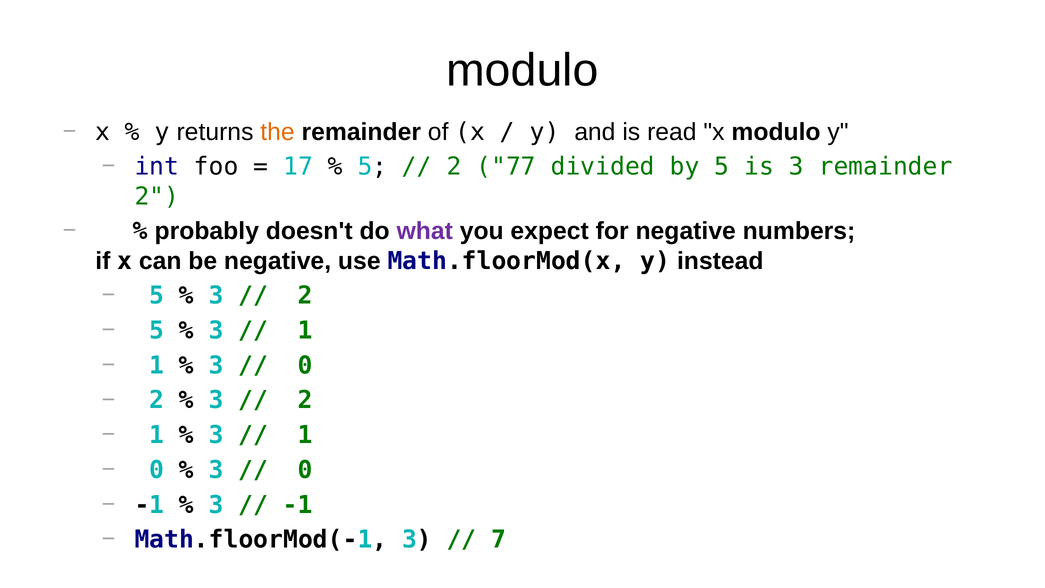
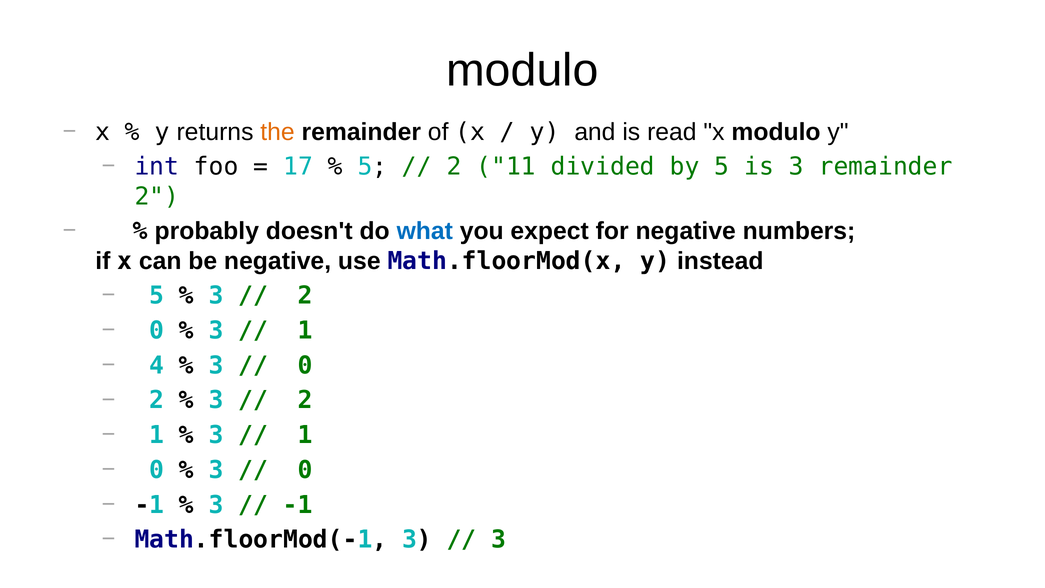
77: 77 -> 11 (506, 167)
what colour: purple -> blue (425, 231)
5: 5 -> 0 (157, 330)
1: 1 -> 4 (157, 365)
7: 7 -> 3 (499, 540)
